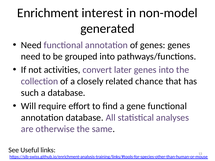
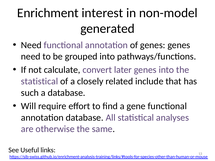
activities: activities -> calculate (62, 70)
collection: collection -> statistical (40, 81)
chance: chance -> include (149, 81)
